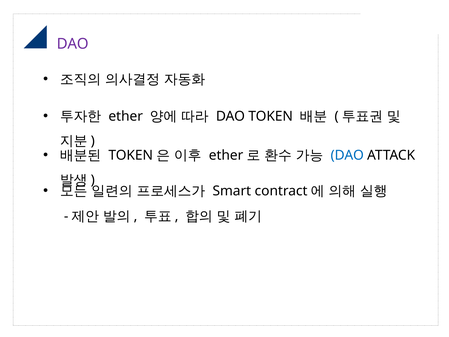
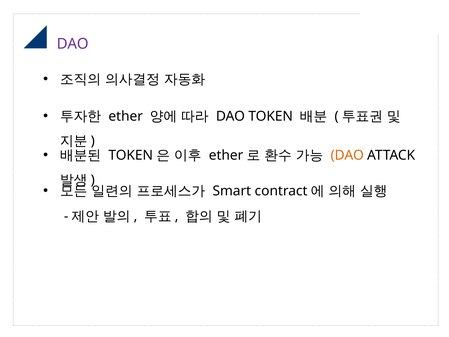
DAO colour: blue -> orange (347, 155)
